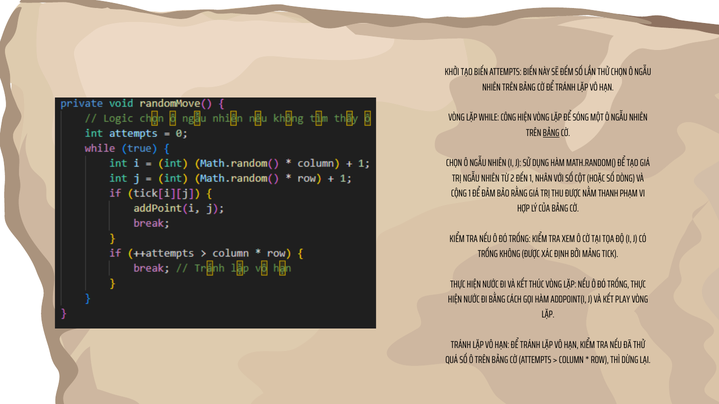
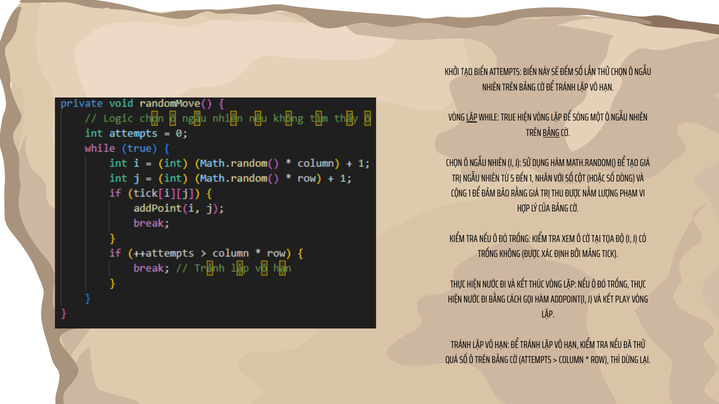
LẶP underline: none -> present (472, 118)
CÔNG: CÔNG -> TRUE (508, 118)
2: 2 -> 5 (512, 178)
THANH: THANH -> LƯỢNG (608, 194)
